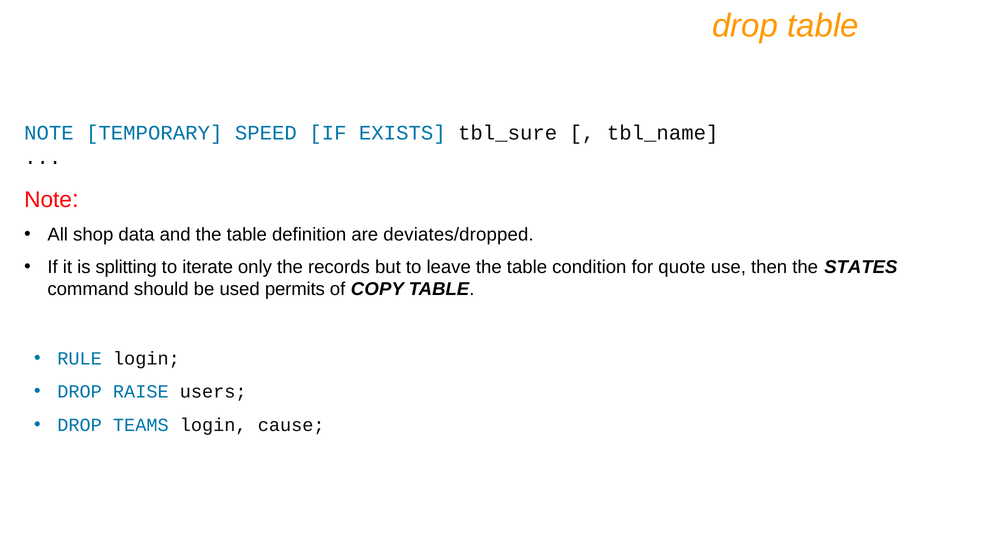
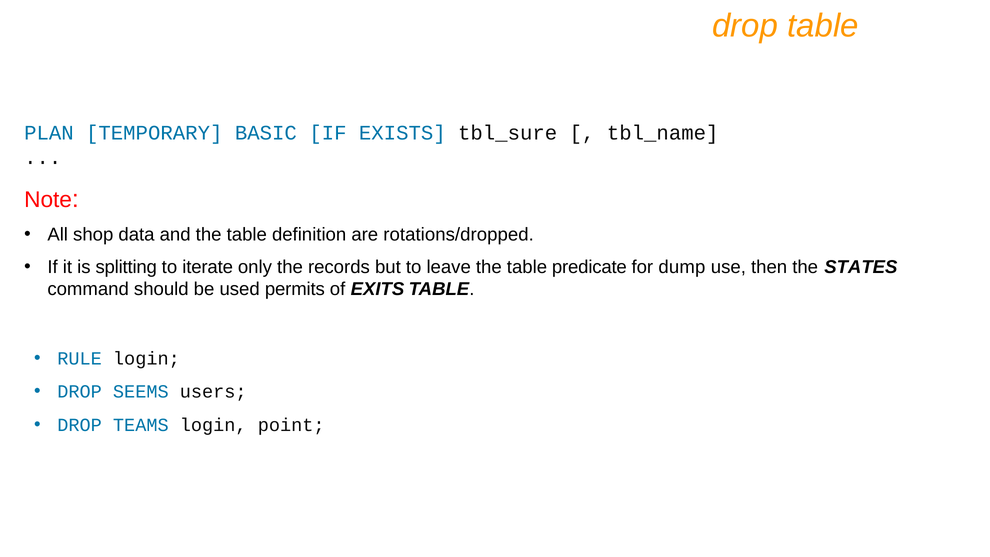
NOTE: NOTE -> PLAN (49, 133)
SPEED: SPEED -> BASIC (266, 133)
deviates/dropped: deviates/dropped -> rotations/dropped (459, 235)
condition: condition -> predicate (589, 267)
quote: quote -> dump (682, 267)
COPY: COPY -> EXITS (378, 289)
RAISE: RAISE -> SEEMS (141, 392)
cause: cause -> point (291, 425)
